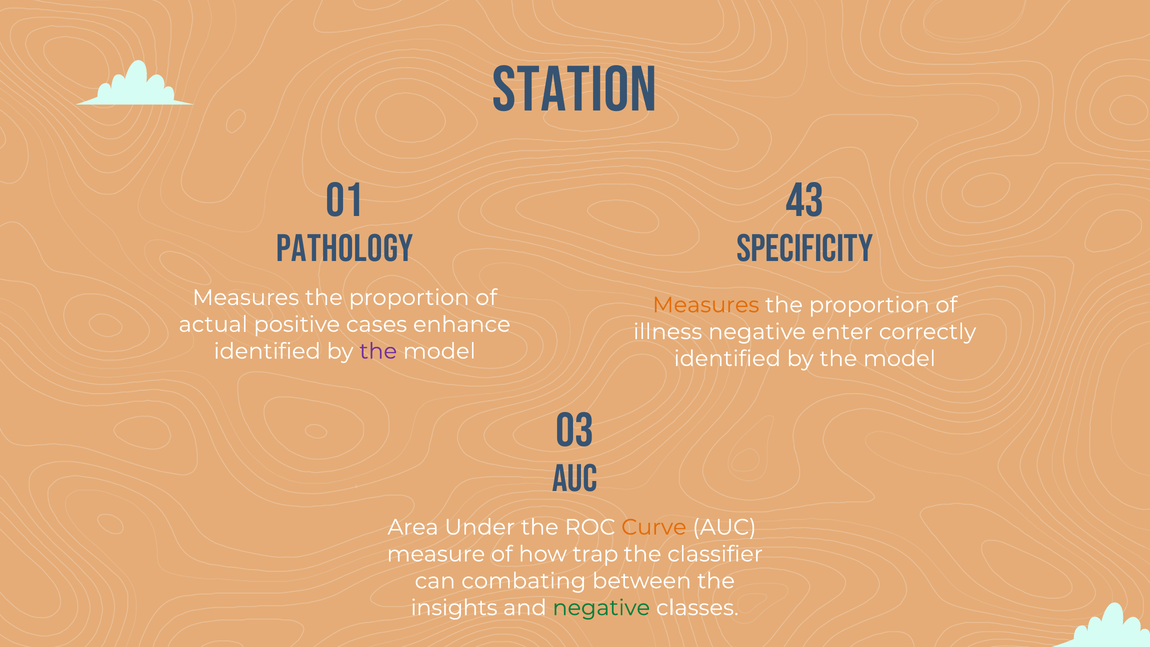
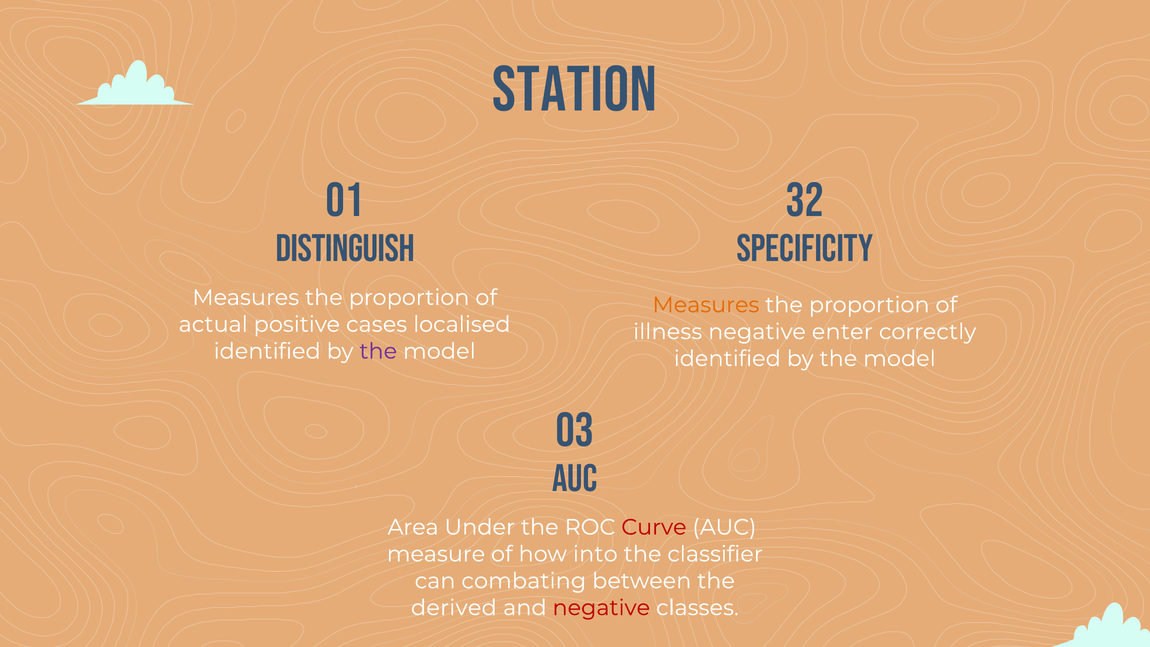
43: 43 -> 32 (805, 201)
PATHOLOGY: PATHOLOGY -> DISTINGUISH (345, 249)
enhance: enhance -> localised (462, 324)
Curve colour: orange -> red (654, 527)
trap: trap -> into (595, 554)
insights: insights -> derived (454, 608)
negative colour: green -> red (601, 608)
